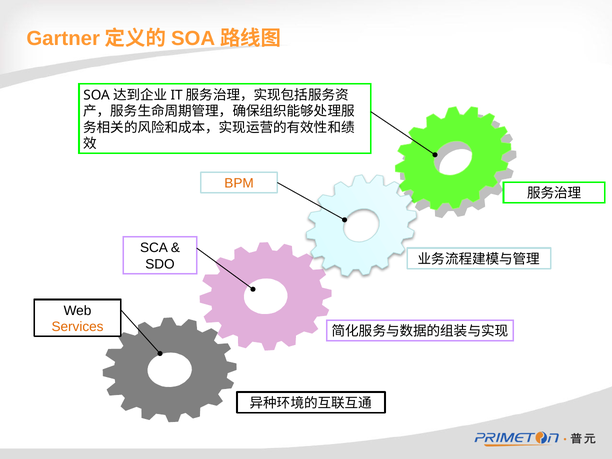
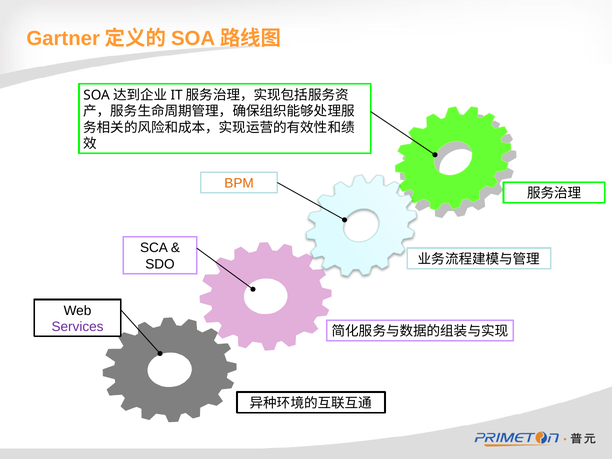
Services colour: orange -> purple (78, 327)
